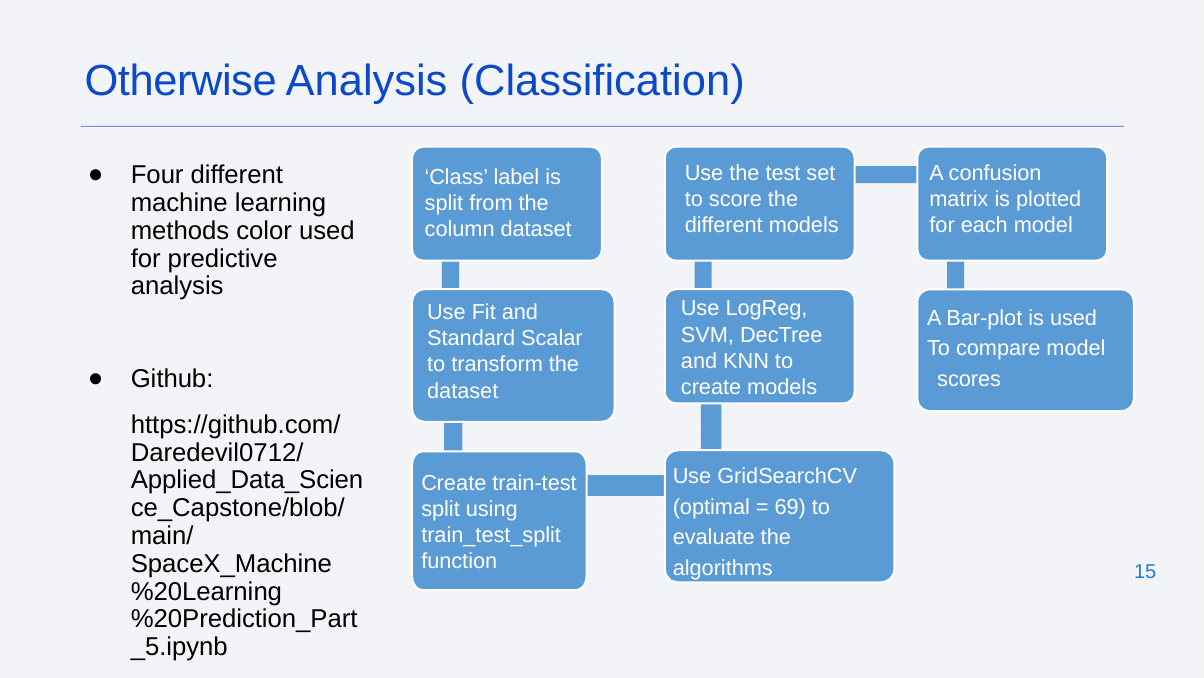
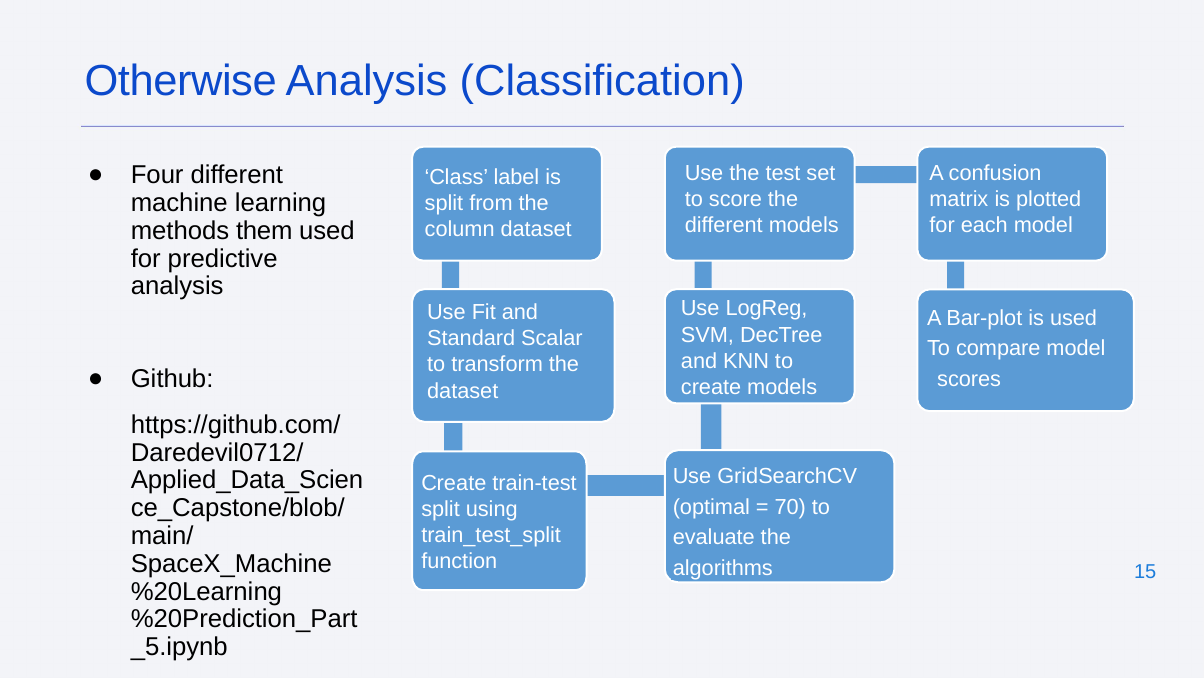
color: color -> them (264, 231)
69: 69 -> 70 (790, 507)
